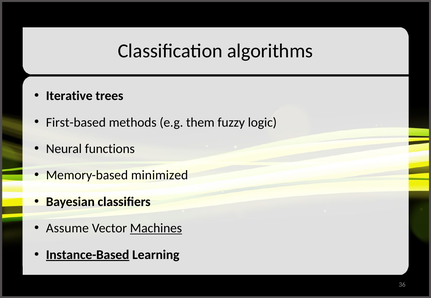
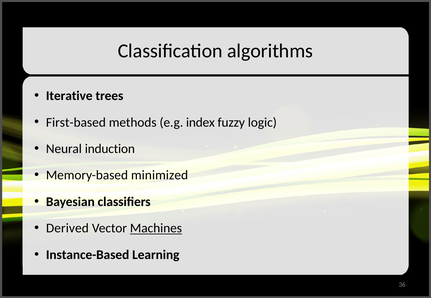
them: them -> index (200, 122)
functions: functions -> induction (110, 149)
Assume: Assume -> Derived (67, 229)
Instance-Based underline: present -> none (88, 255)
